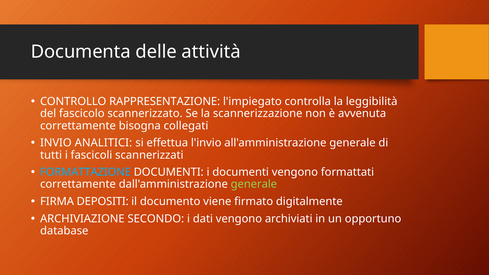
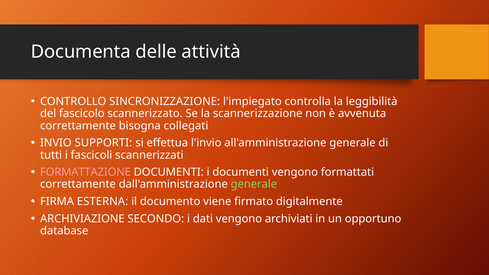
RAPPRESENTAZIONE: RAPPRESENTAZIONE -> SINCRONIZZAZIONE (165, 102)
ANALITICI: ANALITICI -> SUPPORTI (103, 143)
FORMATTAZIONE colour: light blue -> pink (85, 172)
DEPOSITI: DEPOSITI -> ESTERNA (103, 202)
